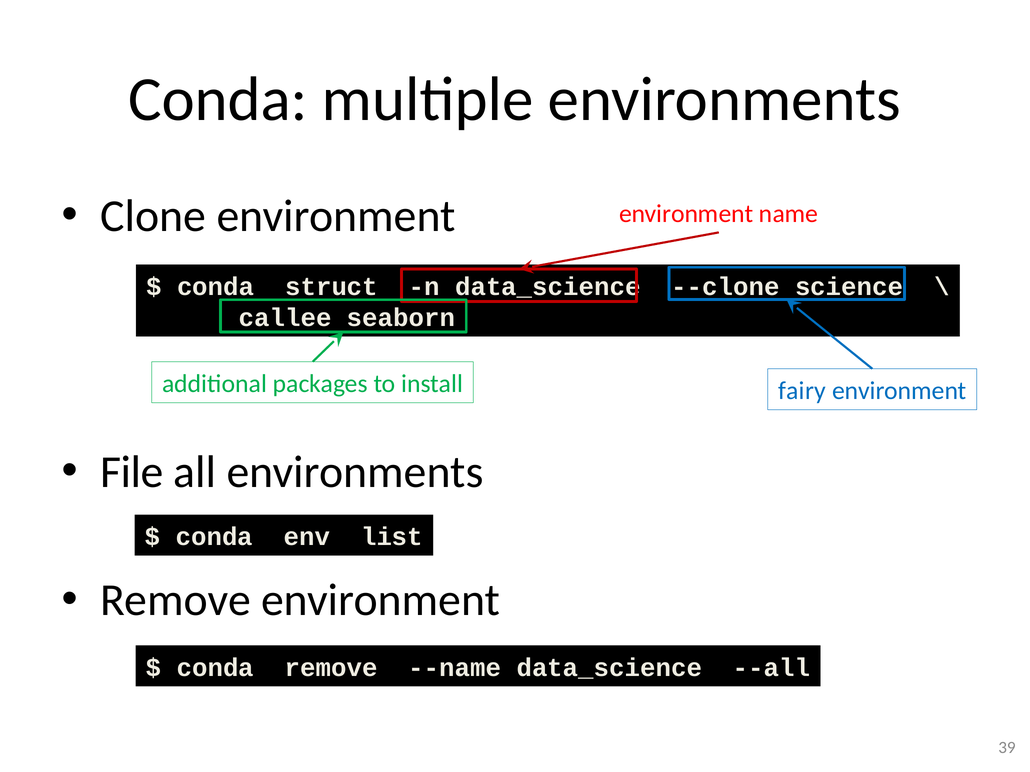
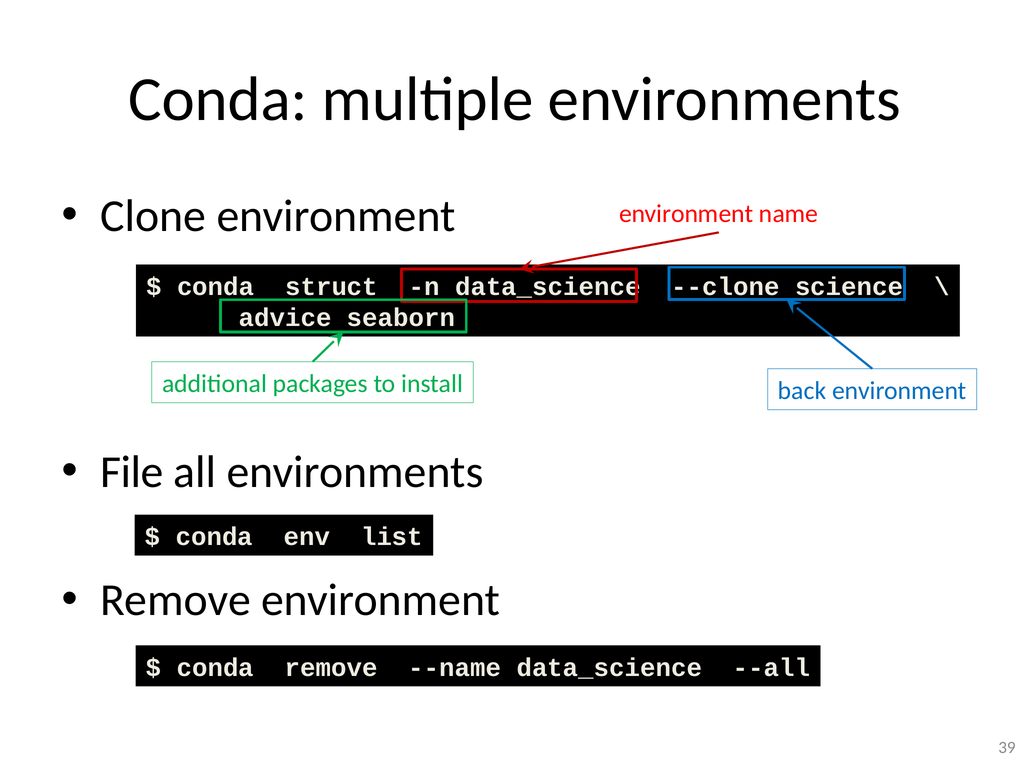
callee: callee -> advice (285, 318)
fairy: fairy -> back (802, 391)
